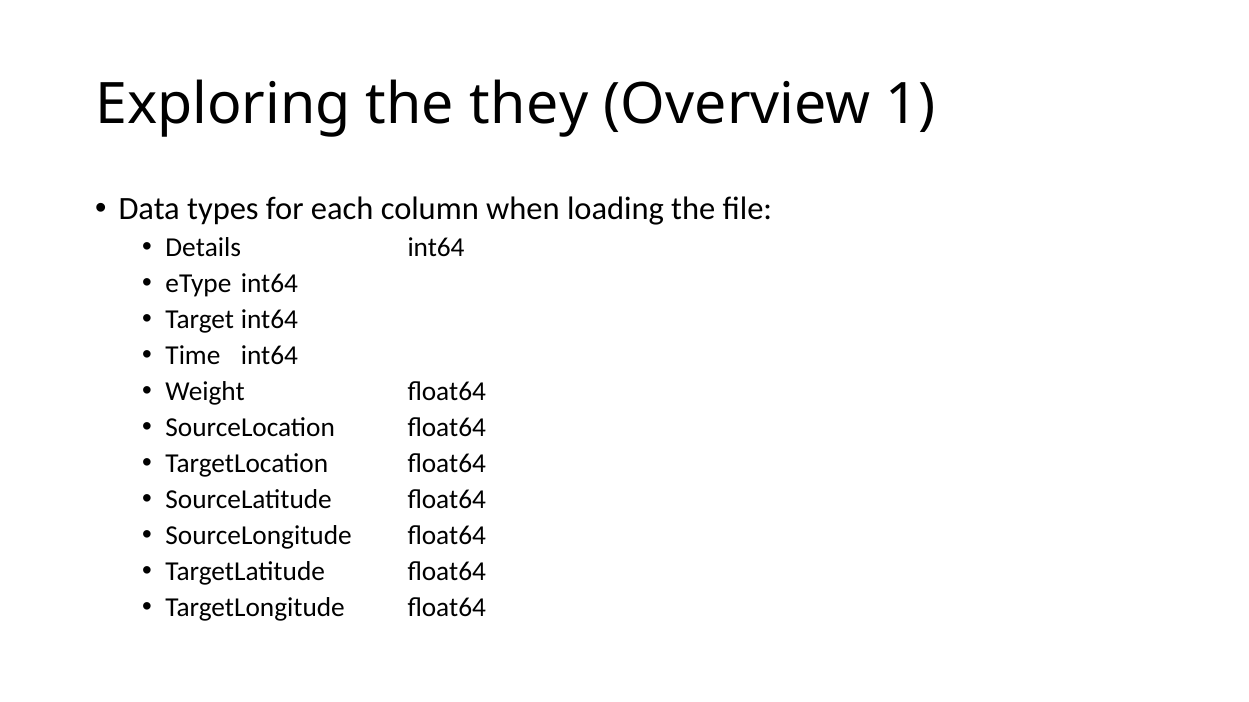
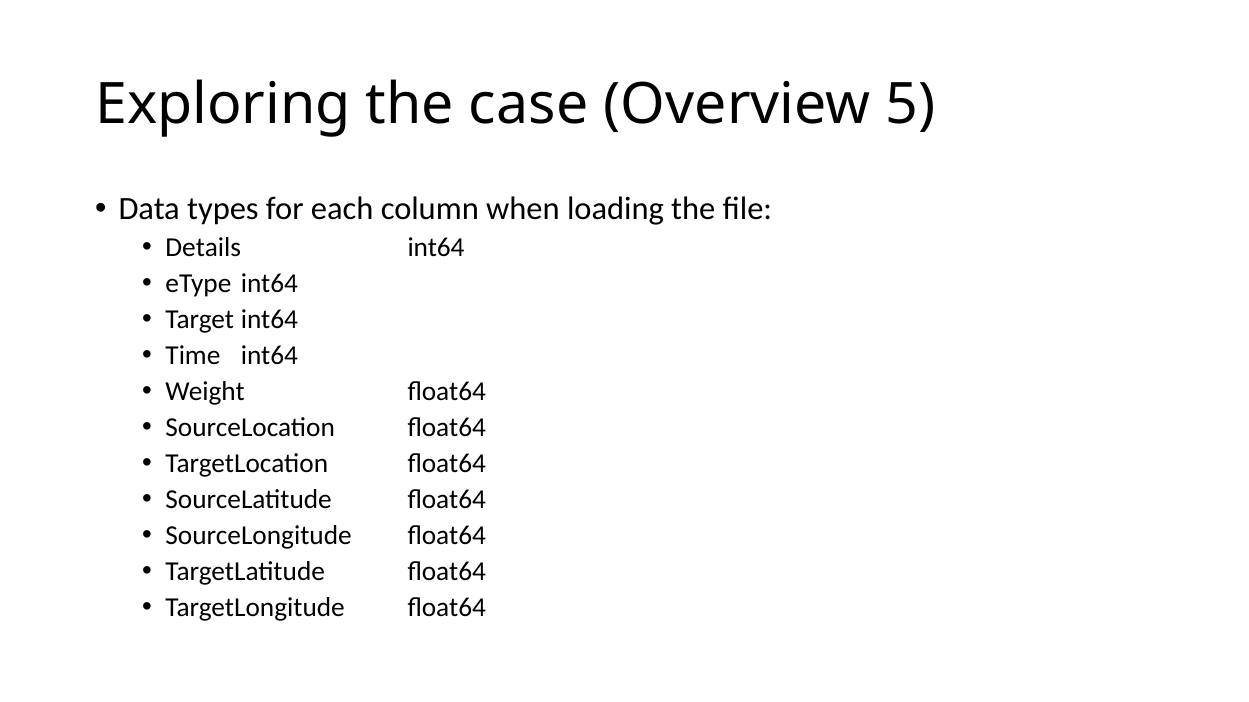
they: they -> case (529, 105)
1: 1 -> 5 (911, 105)
